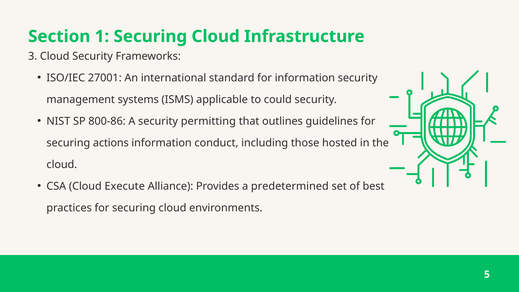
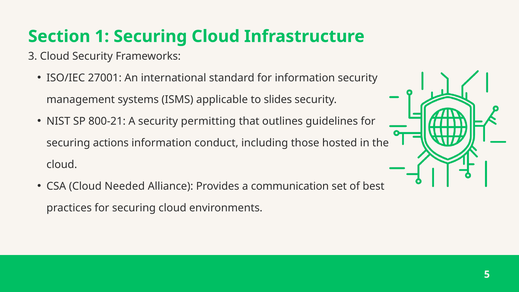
could: could -> slides (278, 100)
800-86: 800-86 -> 800-21 (107, 121)
Execute: Execute -> Needed (125, 186)
predetermined: predetermined -> communication (290, 186)
